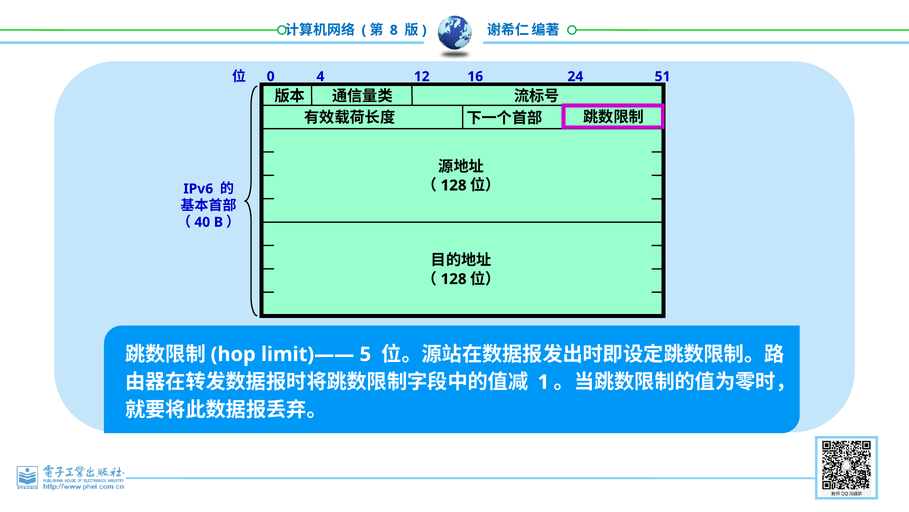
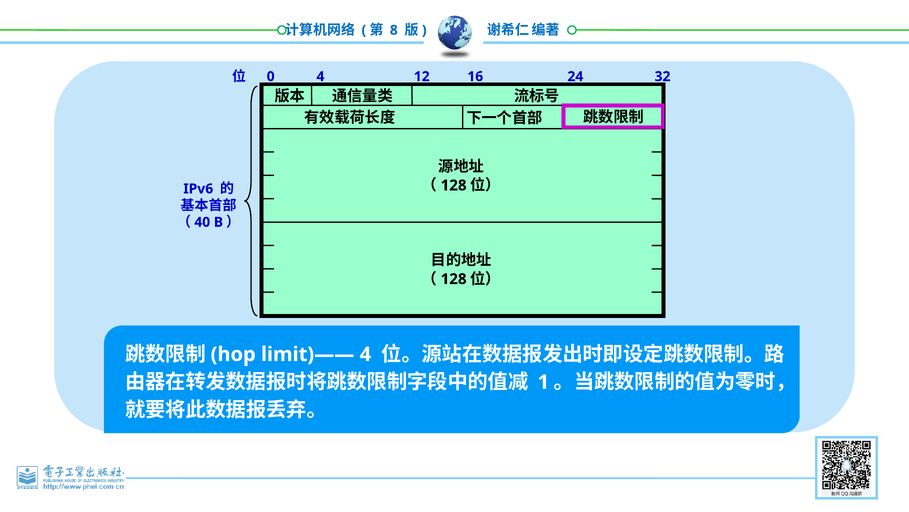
51: 51 -> 32 (663, 76)
limit)—— 5: 5 -> 4 (365, 354)
